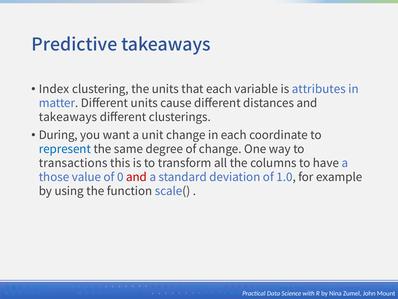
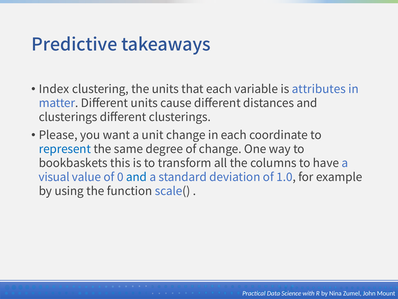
takeaways: takeaways -> clusterings (68, 117)
During: During -> Please (58, 135)
transactions: transactions -> bookbaskets (73, 163)
those: those -> visual (54, 177)
and colour: red -> blue (137, 177)
